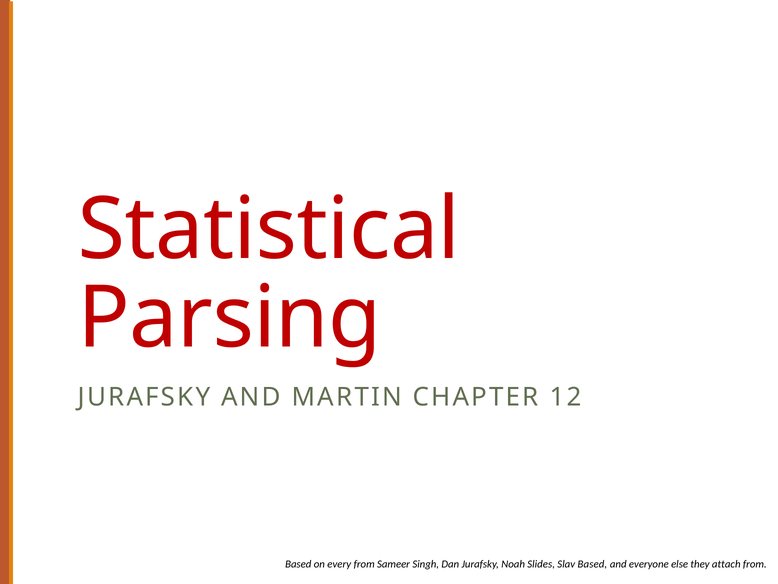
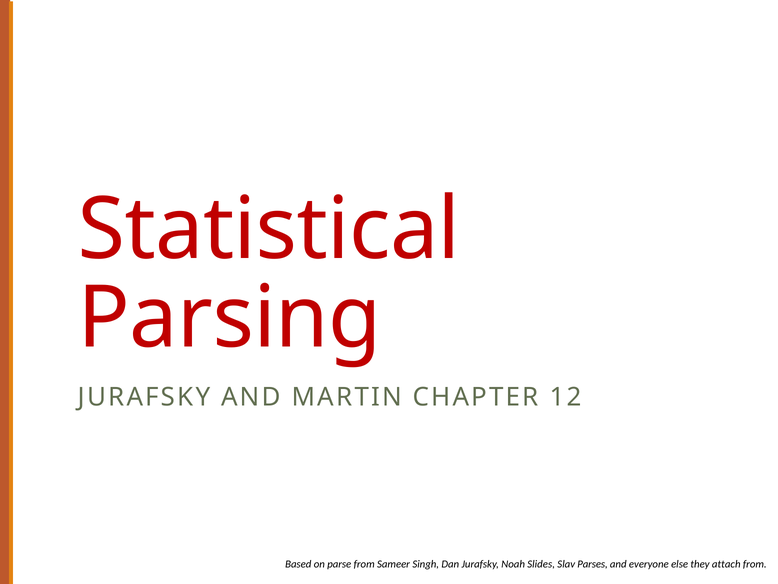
every: every -> parse (339, 564)
Slav Based: Based -> Parses (593, 564)
